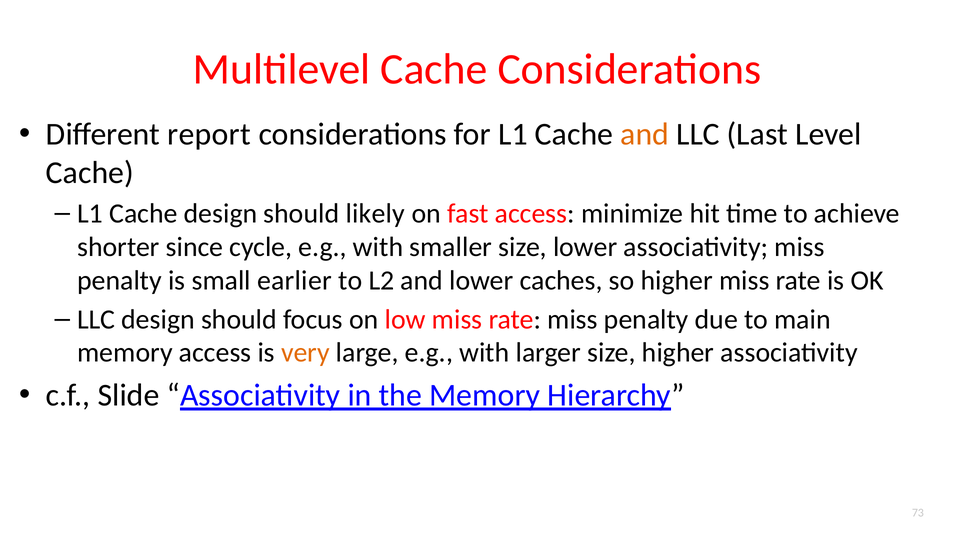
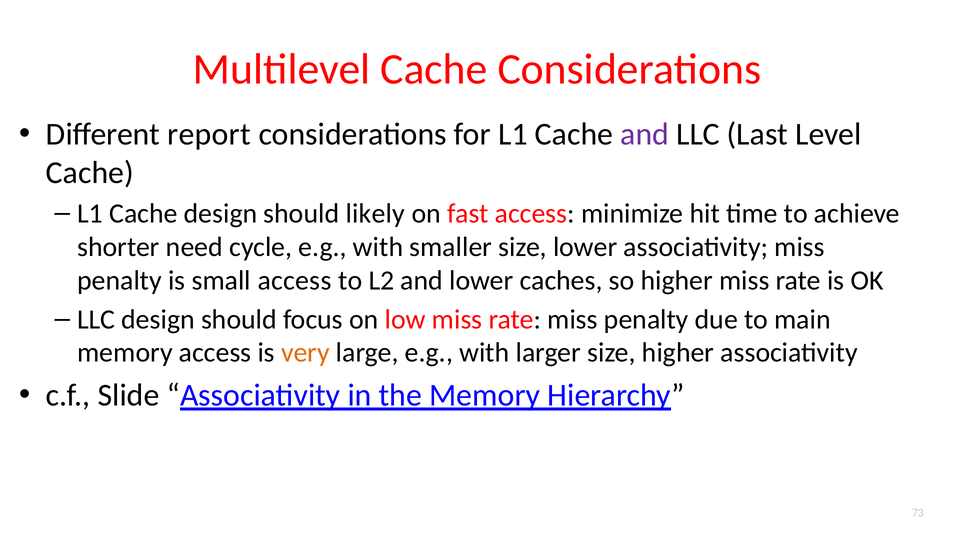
and colour: orange -> purple (645, 134)
since: since -> need (194, 247)
small earlier: earlier -> access (295, 281)
